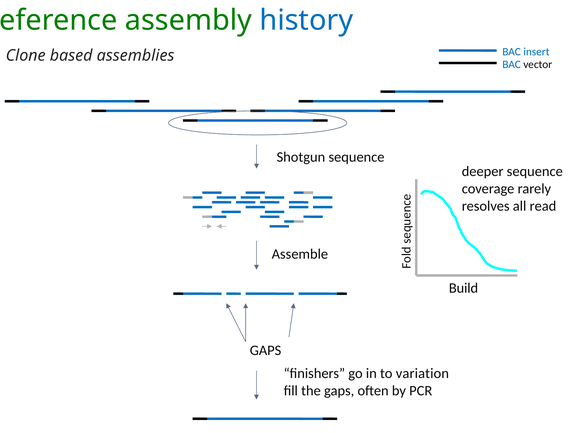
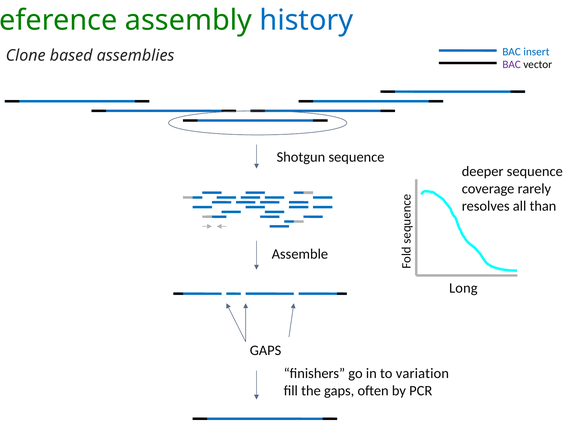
BAC colour: blue -> purple (512, 64)
read: read -> than (543, 206)
Build: Build -> Long (463, 288)
